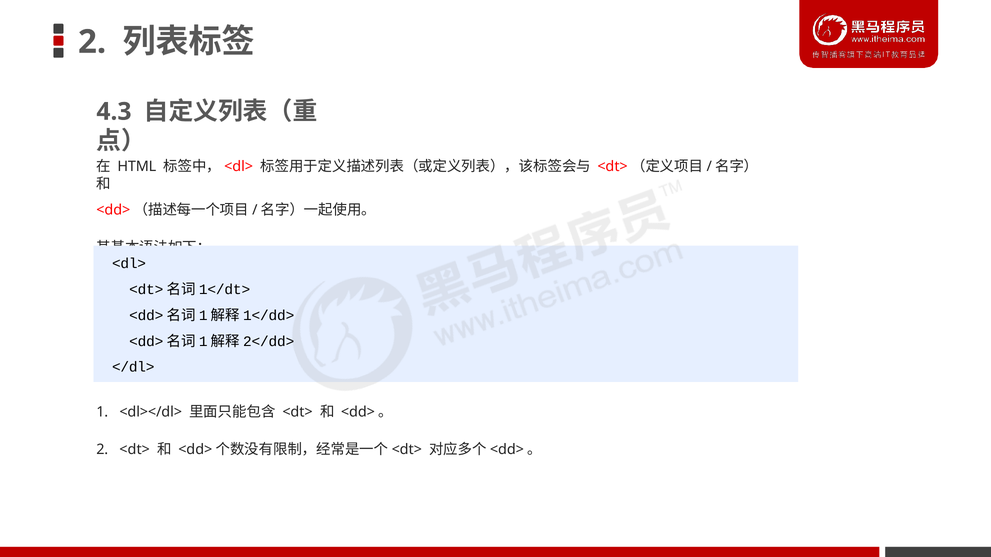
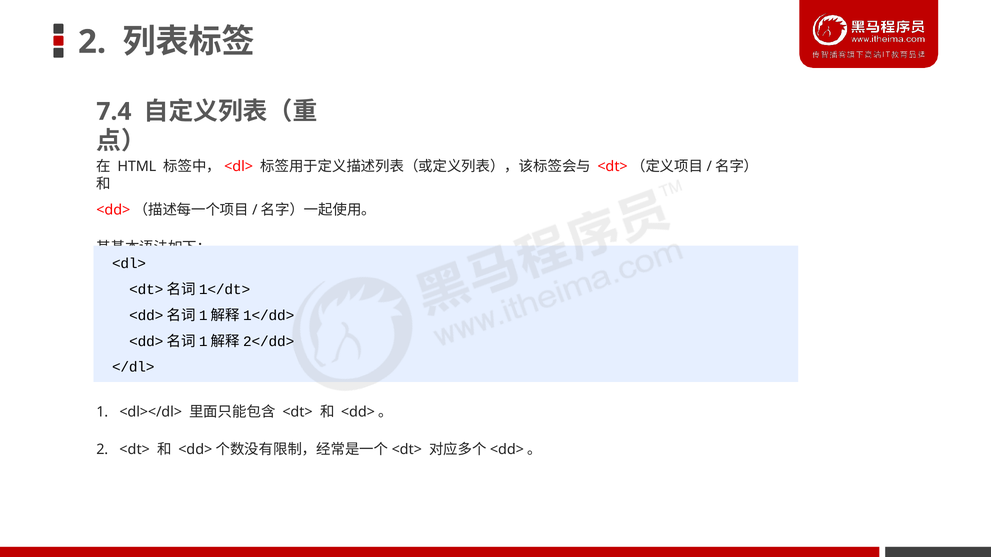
4.3: 4.3 -> 7.4 (114, 112)
